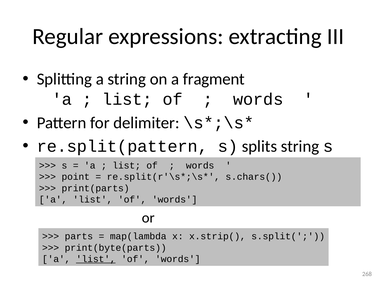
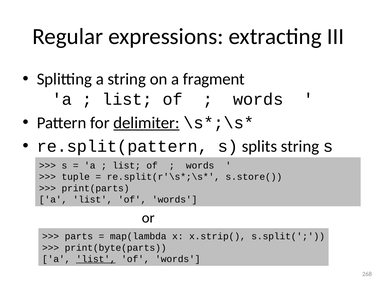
delimiter underline: none -> present (146, 123)
point: point -> tuple (76, 177)
s.chars(: s.chars( -> s.store( (254, 177)
